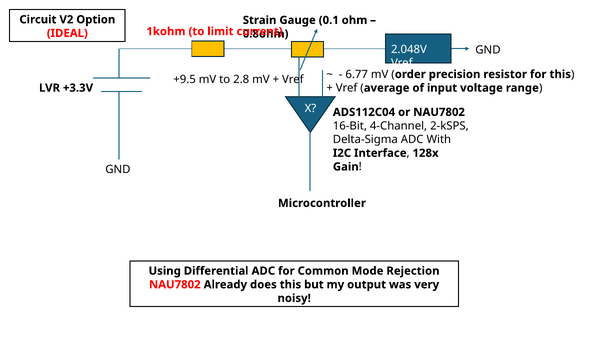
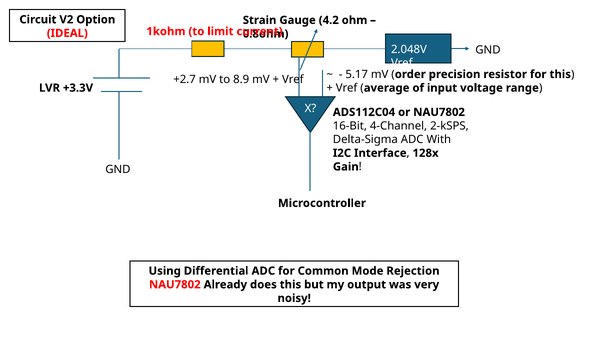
0.1: 0.1 -> 4.2 (329, 20)
+9.5: +9.5 -> +2.7 (185, 80)
2.8: 2.8 -> 8.9 (241, 80)
6.77: 6.77 -> 5.17 (357, 74)
